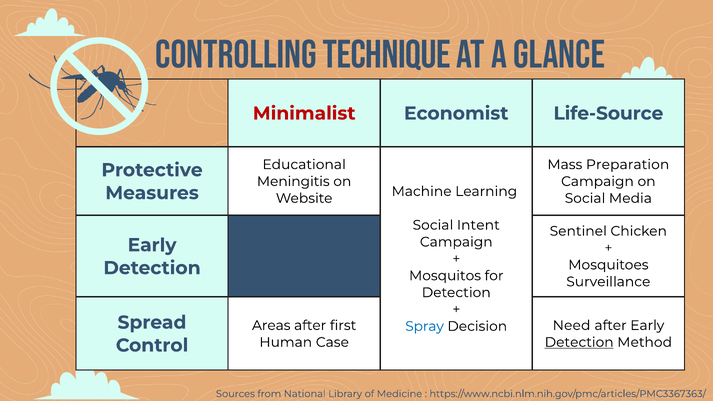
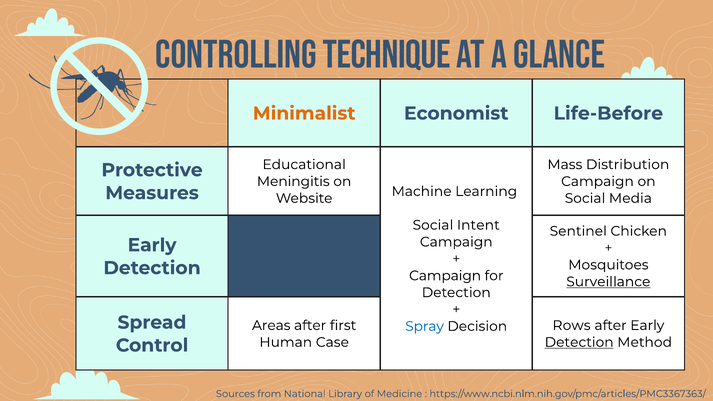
Minimalist colour: red -> orange (304, 113)
Life-Source: Life-Source -> Life-Before (608, 113)
Preparation: Preparation -> Distribution (628, 165)
Mosquitos: Mosquitos -> Campaign (445, 276)
Surveillance underline: none -> present (608, 282)
Need: Need -> Rows (572, 325)
